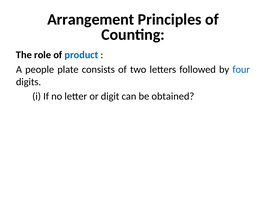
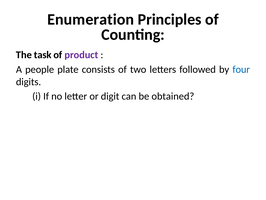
Arrangement: Arrangement -> Enumeration (91, 19)
role: role -> task (43, 55)
product colour: blue -> purple (81, 55)
